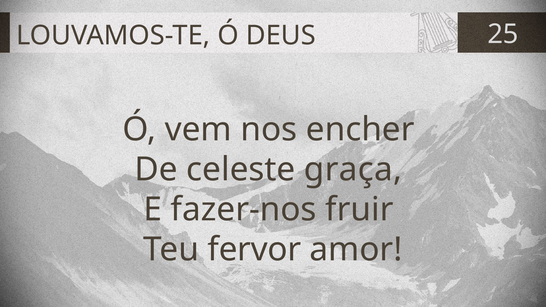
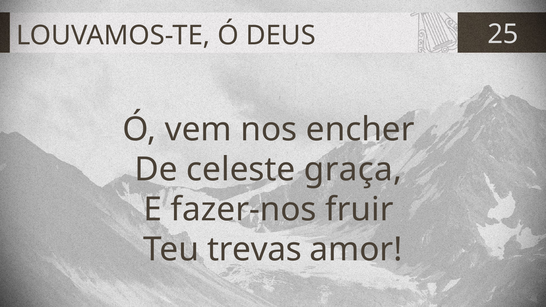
fervor: fervor -> trevas (254, 250)
